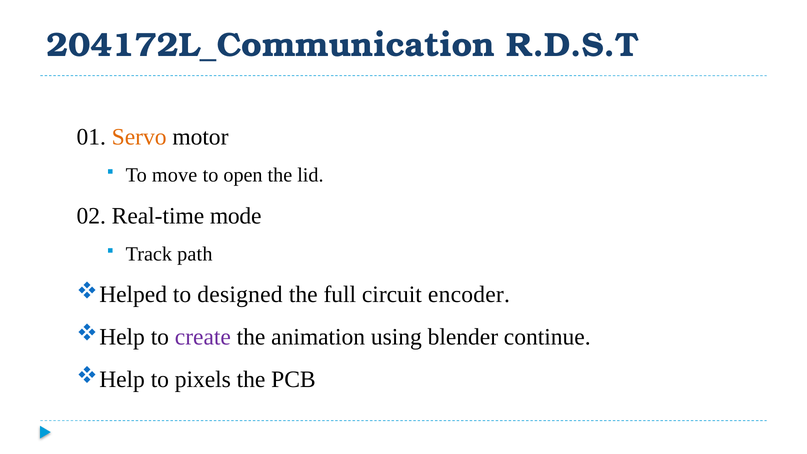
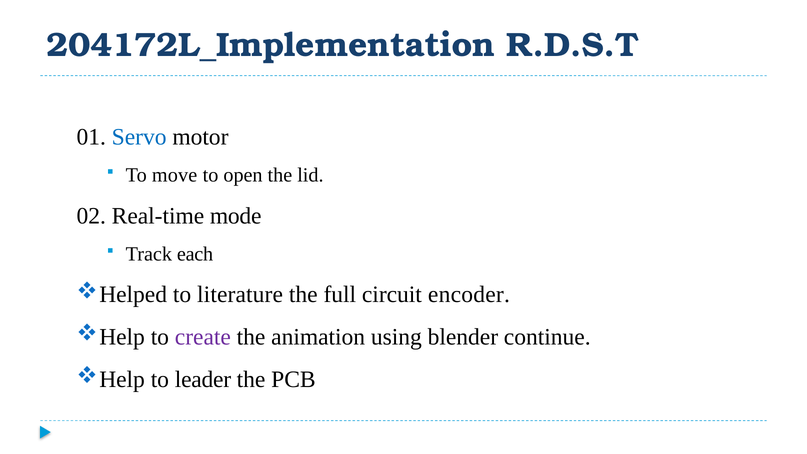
204172L_Communication: 204172L_Communication -> 204172L_Implementation (271, 45)
Servo colour: orange -> blue (139, 137)
path: path -> each (195, 254)
designed: designed -> literature (240, 295)
pixels: pixels -> leader (203, 379)
